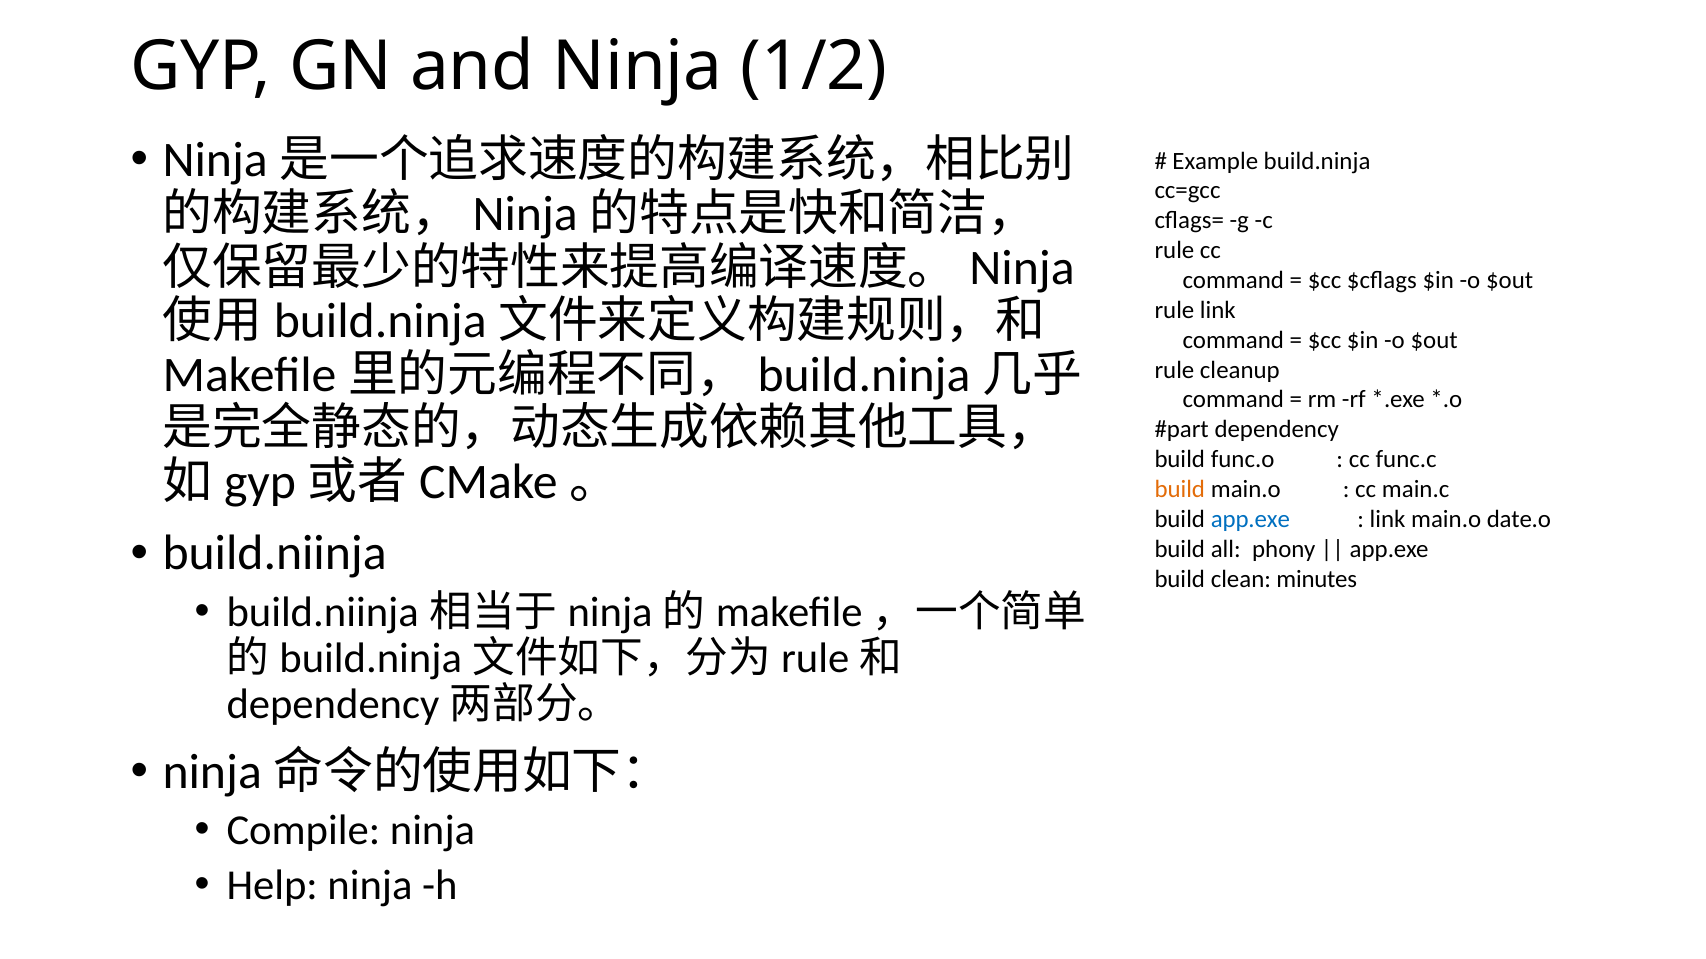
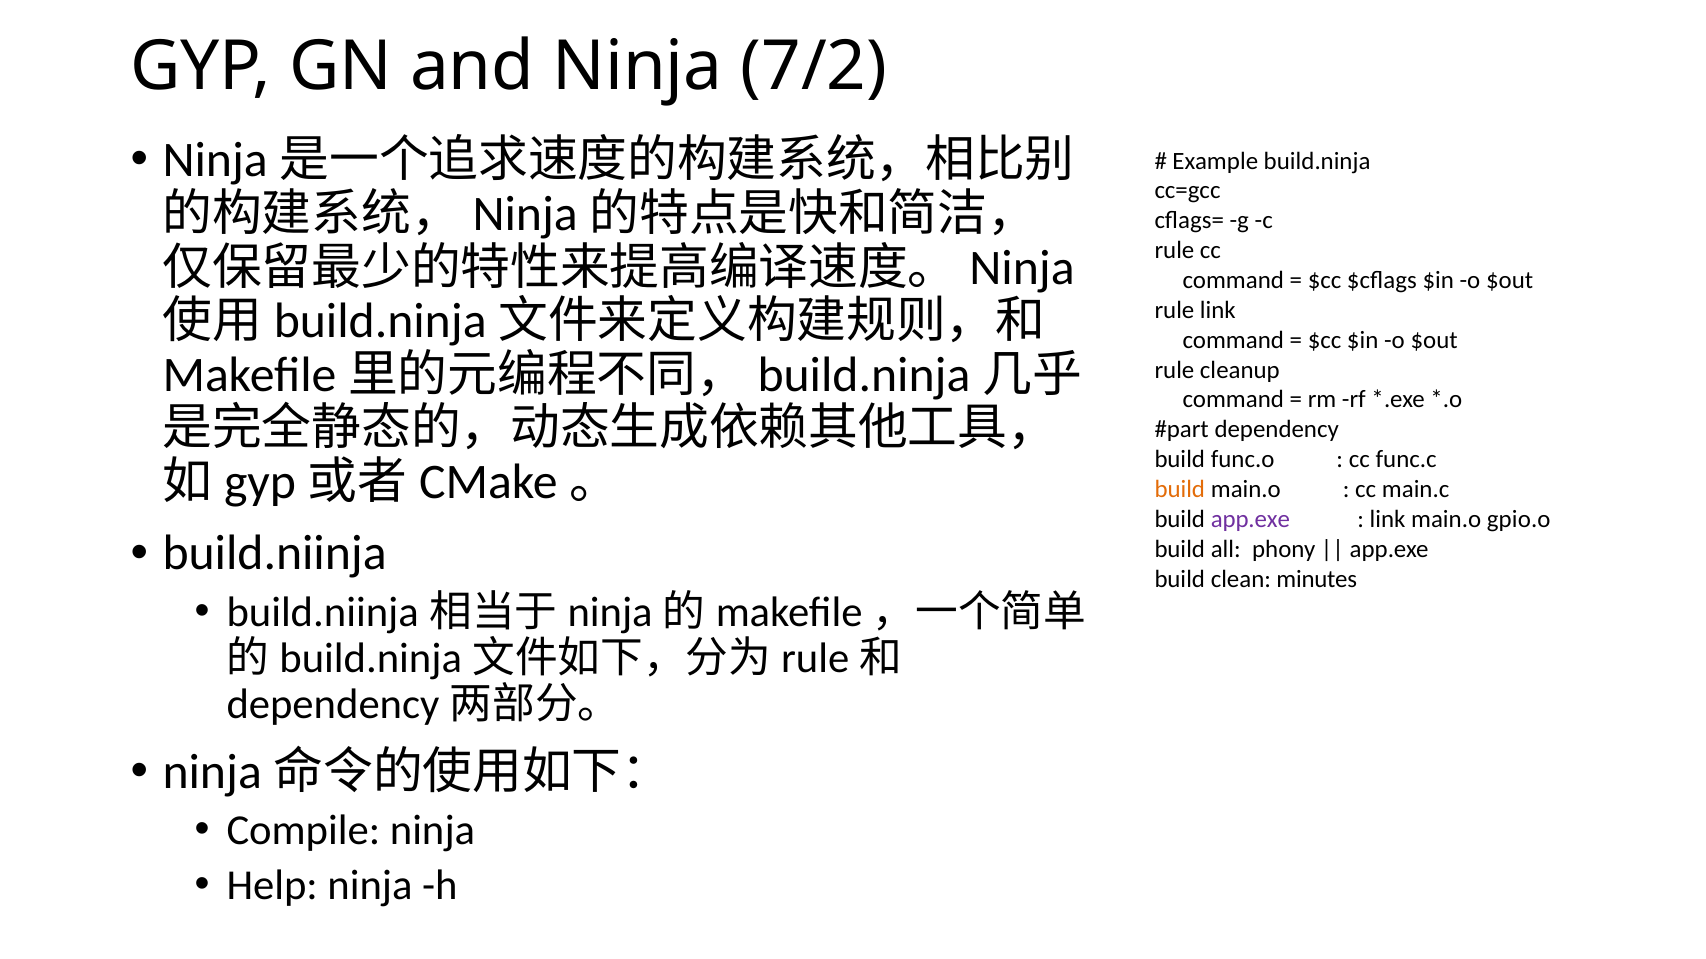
1/2: 1/2 -> 7/2 (814, 66)
app.exe colour: blue -> purple (1250, 520)
date.o: date.o -> gpio.o (1519, 520)
